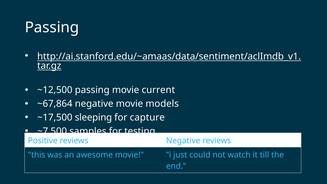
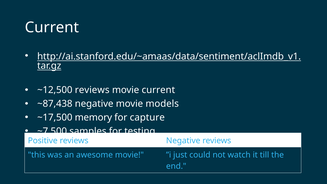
Passing: Passing -> Current (52, 27)
~12,500 passing: passing -> reviews (92, 90)
~67,864: ~67,864 -> ~87,438 (55, 104)
sleeping: sleeping -> memory (93, 117)
